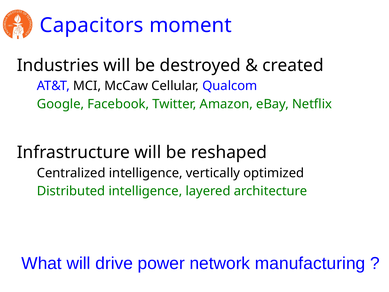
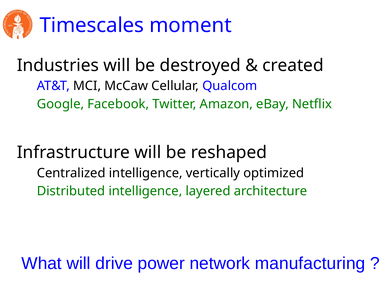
Capacitors: Capacitors -> Timescales (92, 25)
